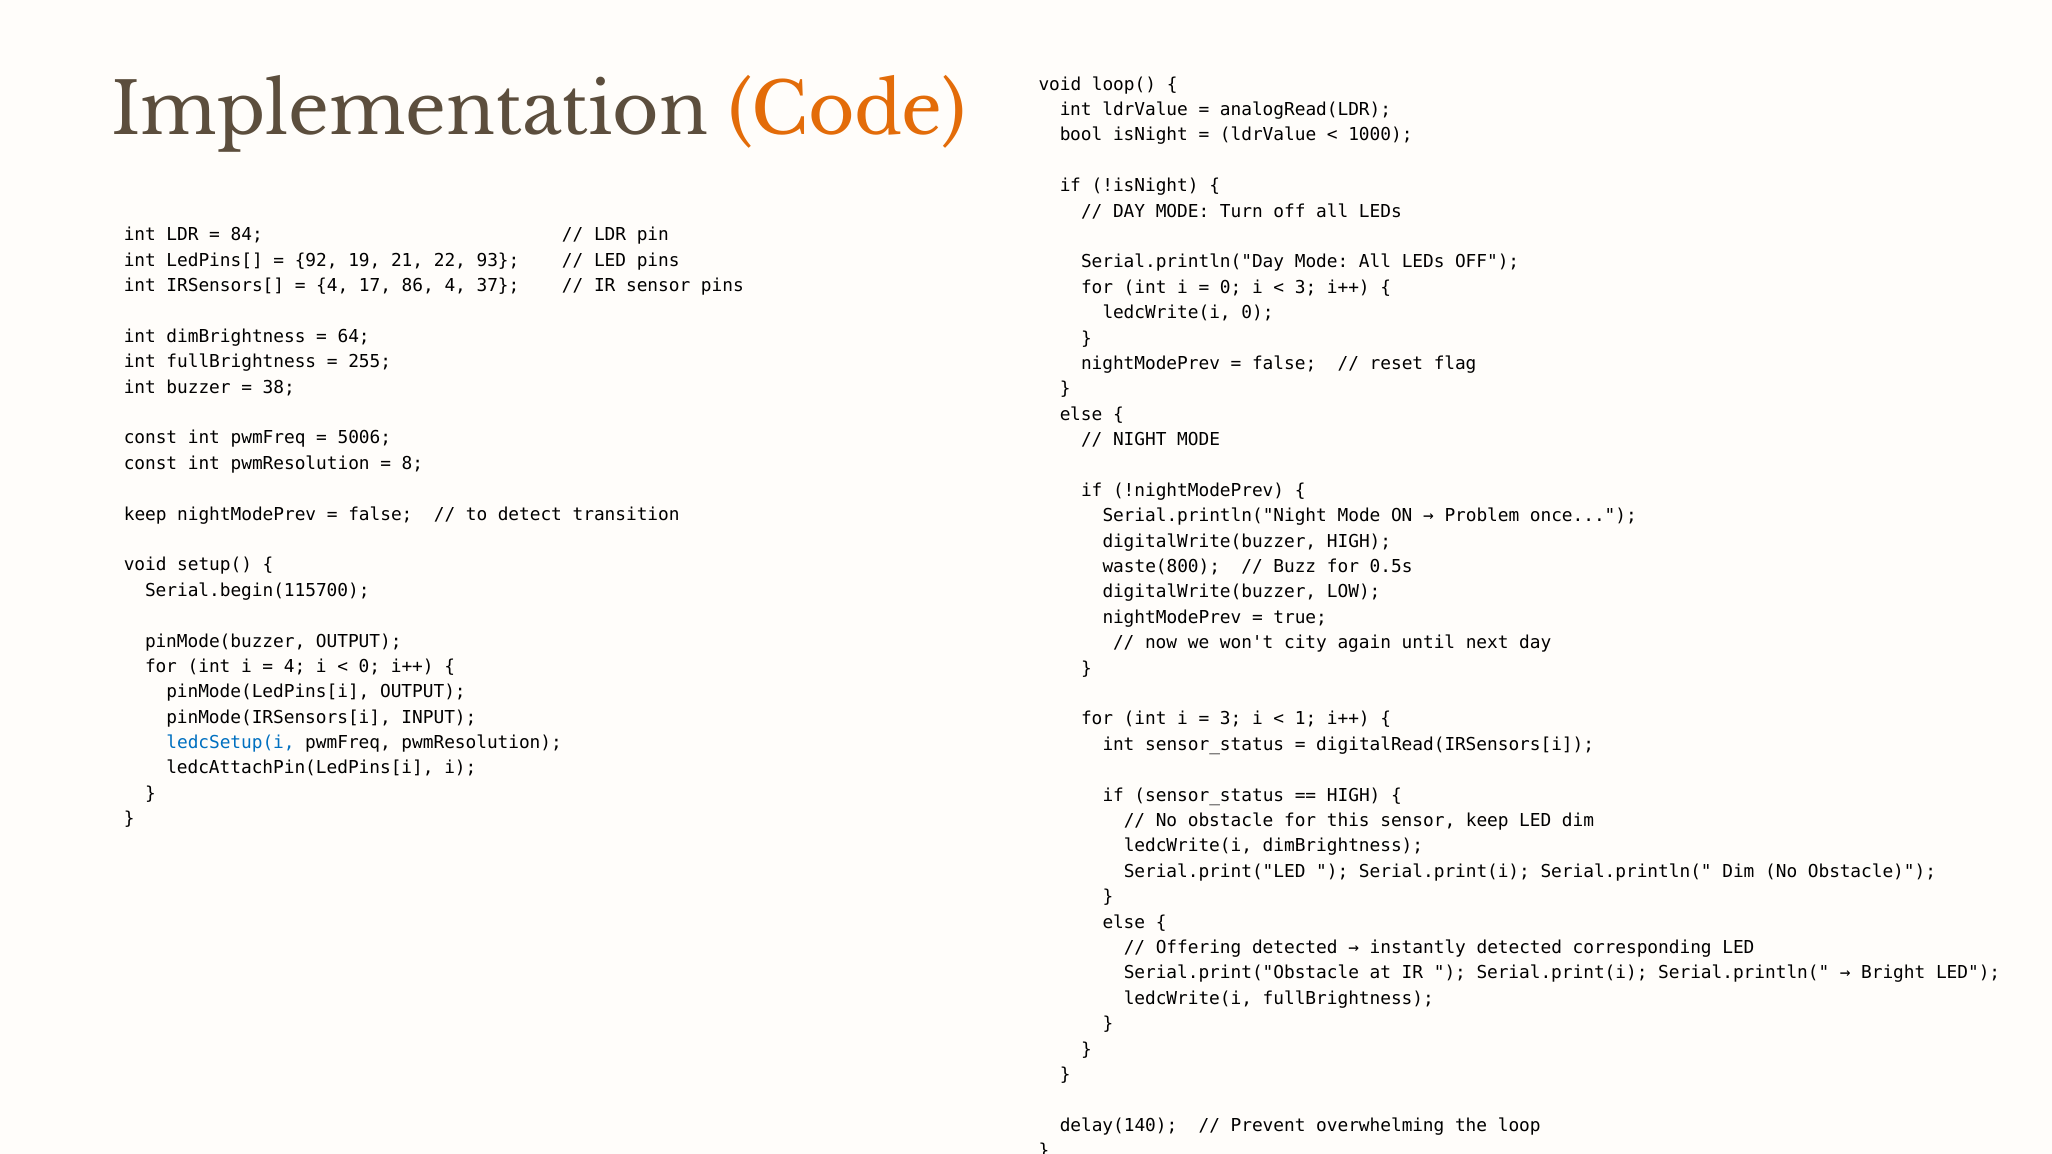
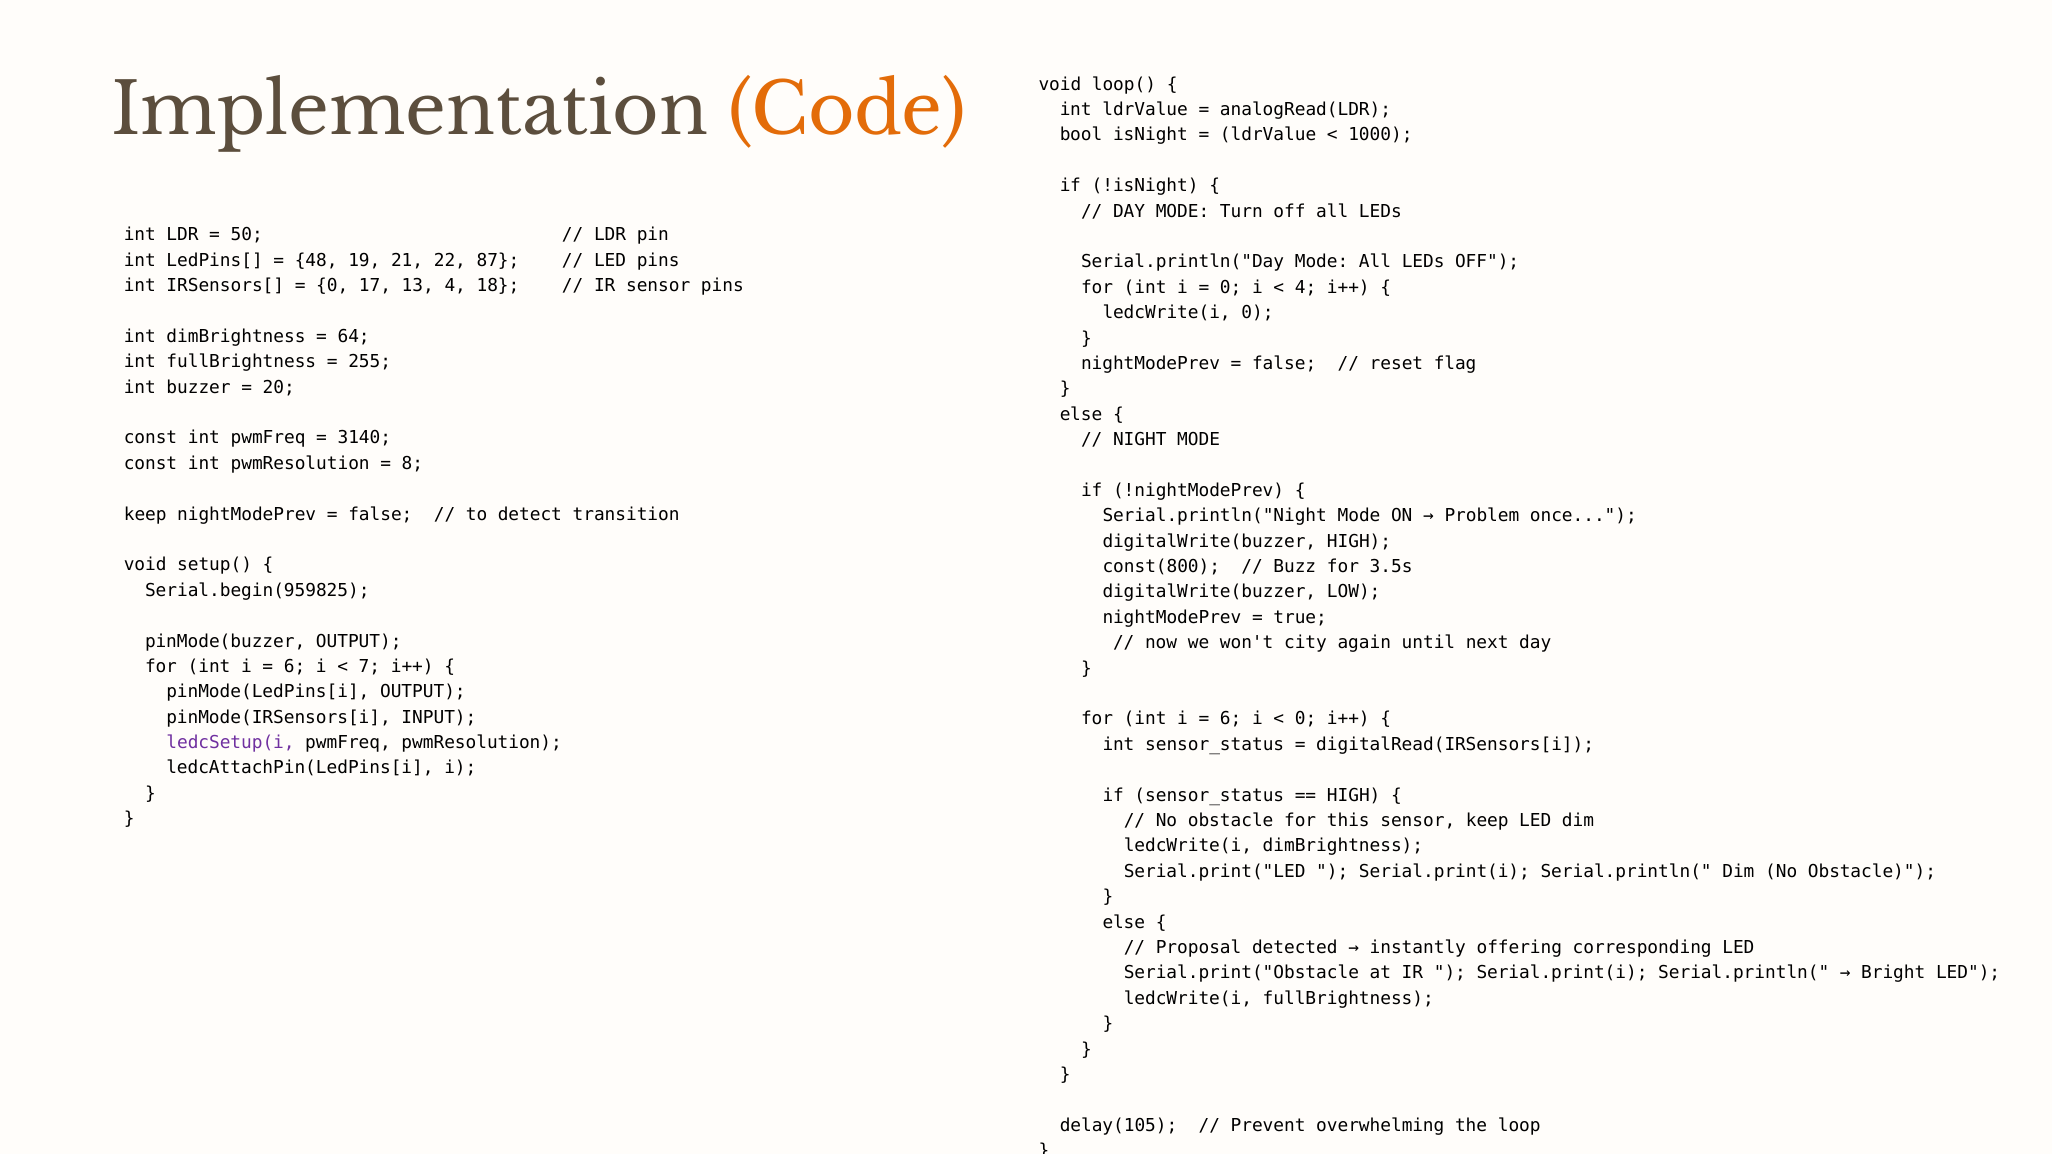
84: 84 -> 50 (247, 235)
92: 92 -> 48 (316, 260)
93: 93 -> 87 (498, 260)
4: 4 -> 0 (332, 286)
86: 86 -> 13 (418, 286)
37: 37 -> 18 (498, 286)
3: 3 -> 4 (1306, 287)
38: 38 -> 20 (279, 387)
5006: 5006 -> 3140 (364, 438)
waste(800: waste(800 -> const(800 (1161, 567)
0.5s: 0.5s -> 3.5s (1391, 567)
Serial.begin(115700: Serial.begin(115700 -> Serial.begin(959825 (257, 590)
4: 4 -> 6 (295, 667)
0: 0 -> 7 (369, 667)
3: 3 -> 6 (1231, 719)
1: 1 -> 0 (1306, 719)
ledcSetup(i colour: blue -> purple (231, 743)
Offering: Offering -> Proposal (1199, 948)
instantly detected: detected -> offering (1519, 948)
delay(140: delay(140 -> delay(105 (1119, 1126)
